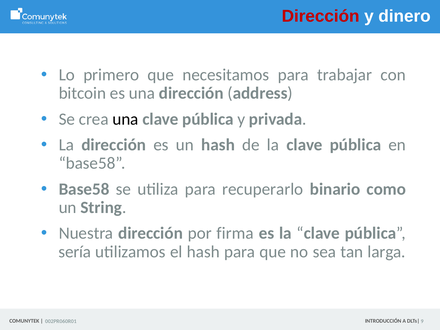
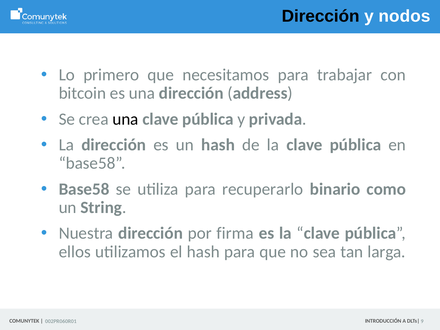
Dirección colour: red -> black (321, 16)
dinero: dinero -> nodos (404, 16)
sería: sería -> ellos (75, 252)
